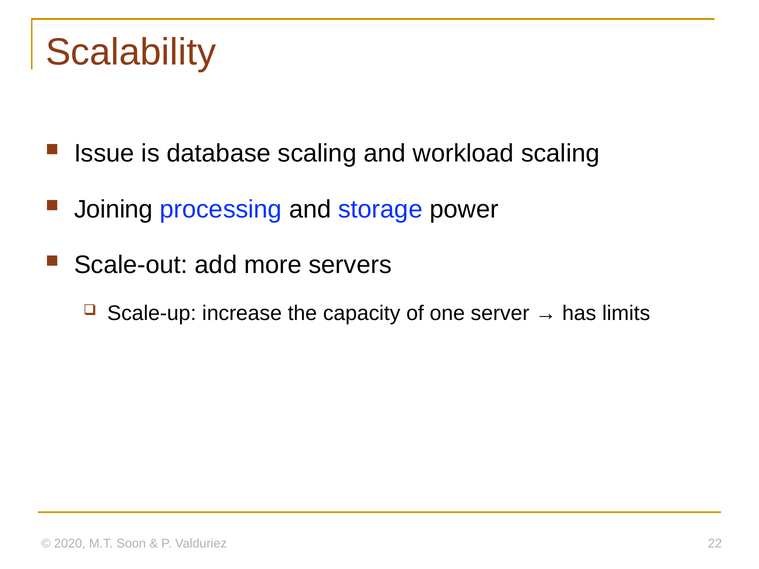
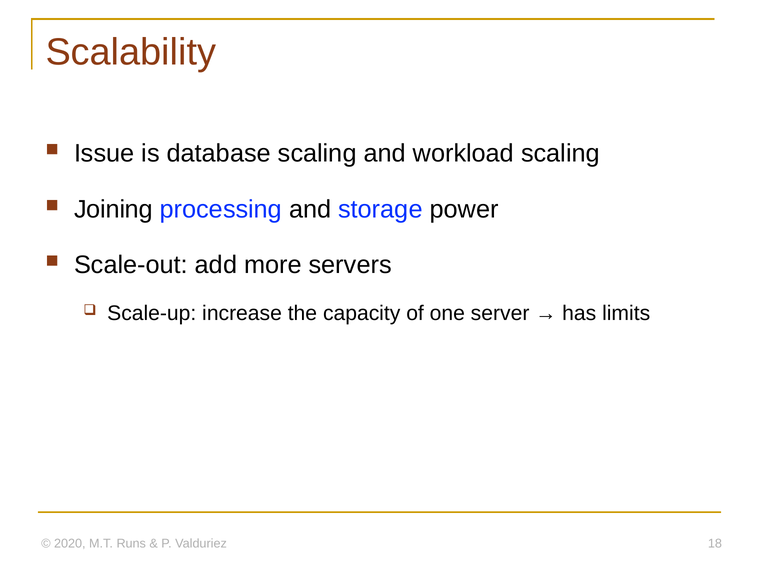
Soon: Soon -> Runs (131, 544)
22: 22 -> 18 (715, 544)
